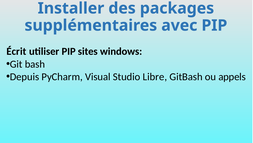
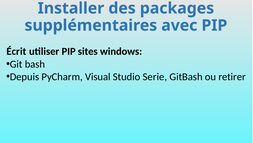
Libre: Libre -> Serie (155, 76)
appels: appels -> retirer (232, 76)
